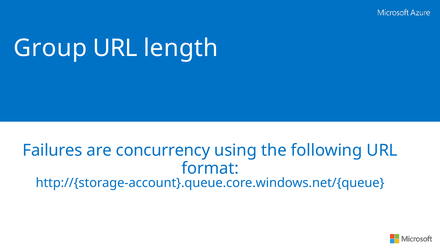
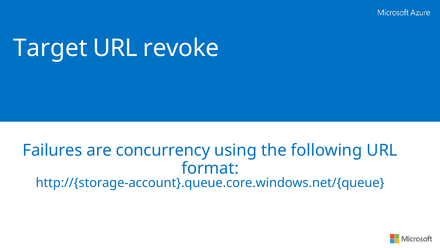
Group: Group -> Target (50, 48)
length: length -> revoke (181, 48)
